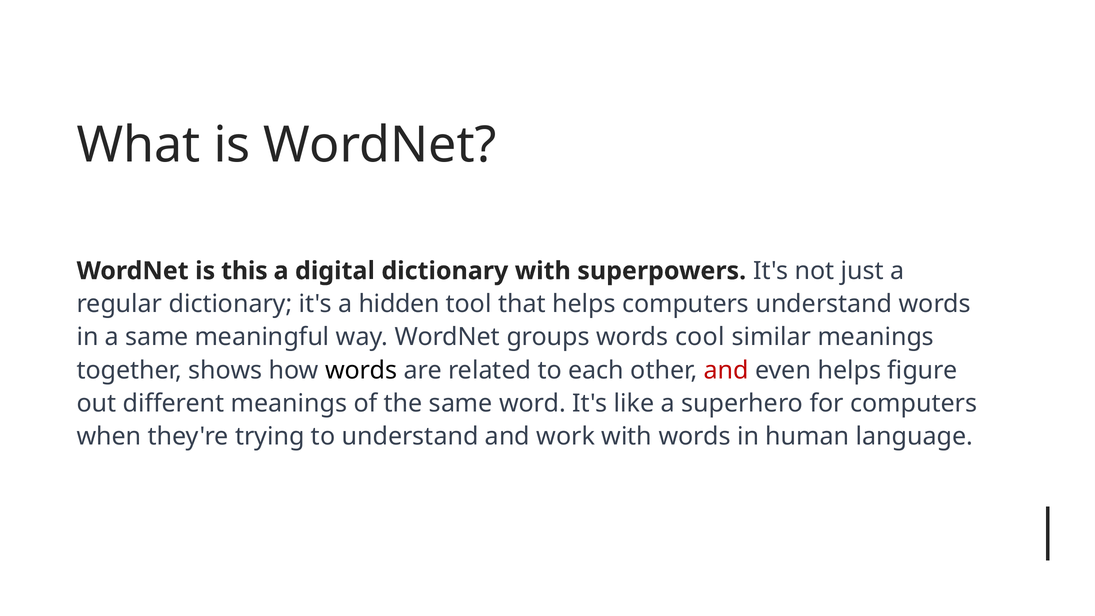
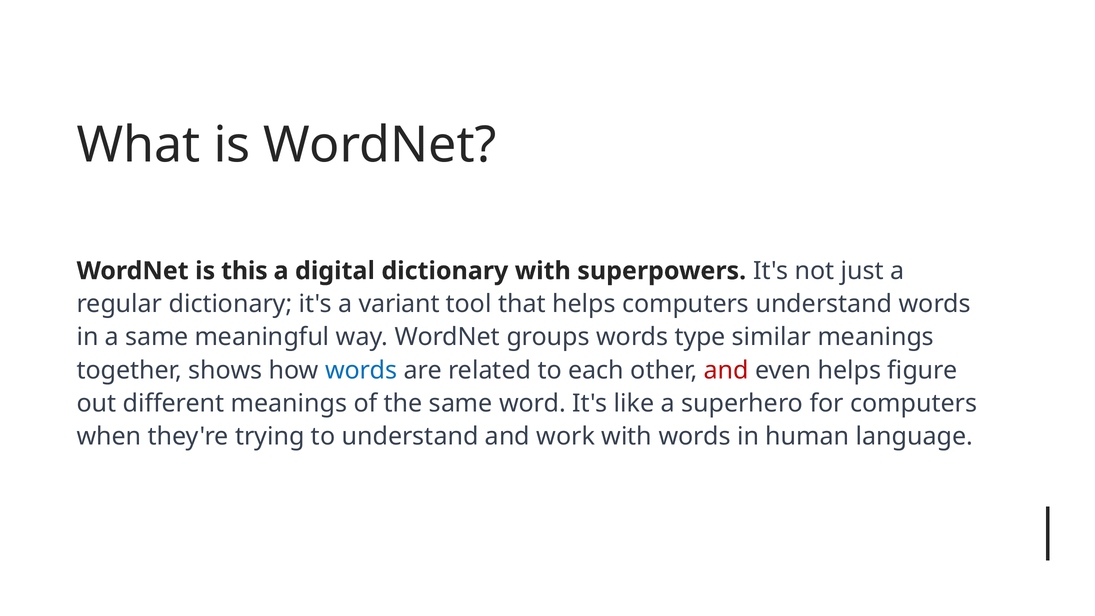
hidden: hidden -> variant (399, 304)
cool: cool -> type (700, 337)
words colour: black -> blue (361, 370)
